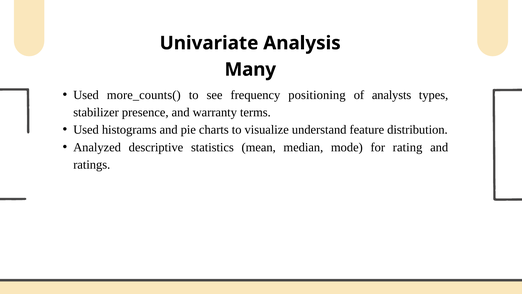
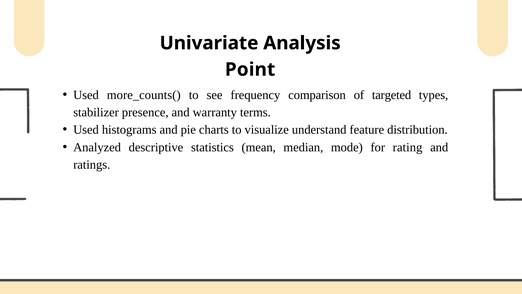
Many: Many -> Point (250, 69)
positioning: positioning -> comparison (317, 95)
analysts: analysts -> targeted (392, 95)
